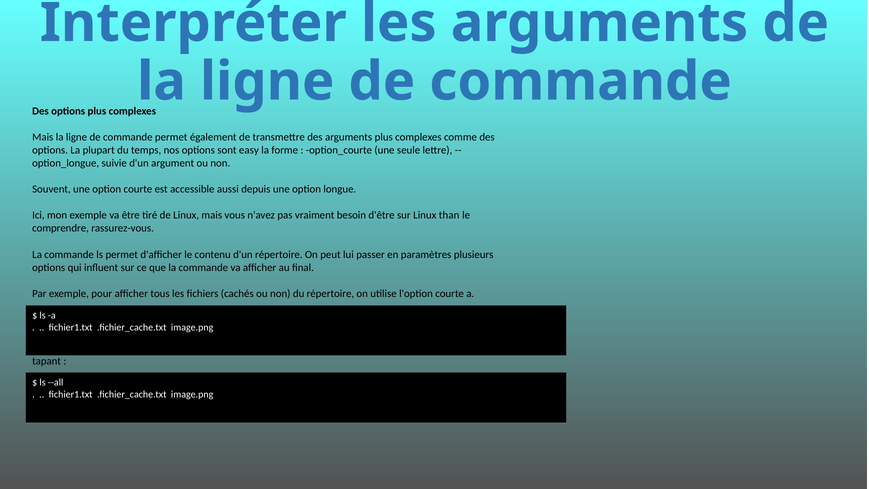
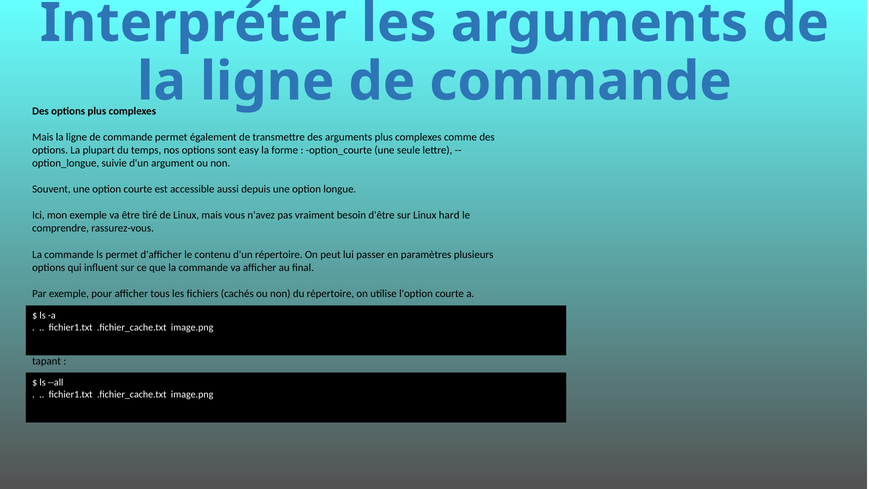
than: than -> hard (449, 215)
